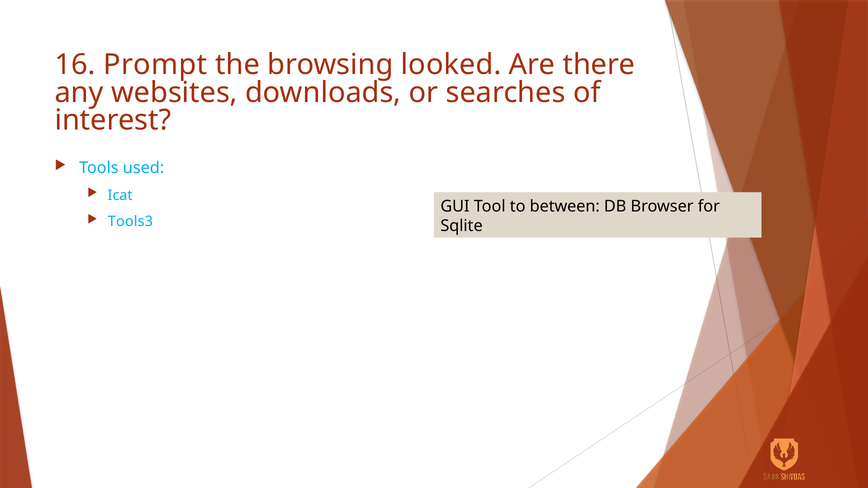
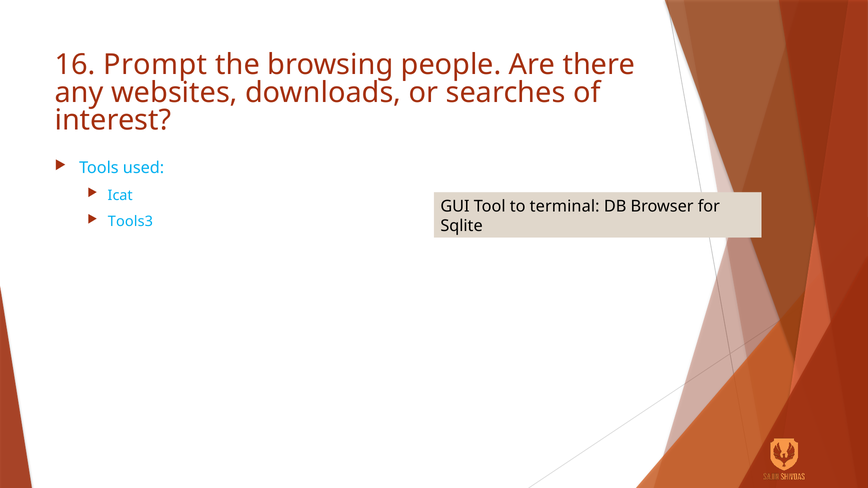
looked: looked -> people (451, 65)
between: between -> terminal (565, 206)
